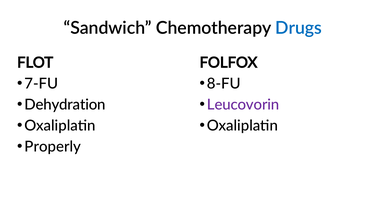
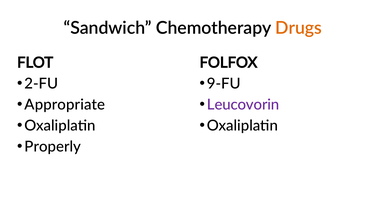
Drugs colour: blue -> orange (298, 28)
7-FU: 7-FU -> 2-FU (41, 83)
8-FU: 8-FU -> 9-FU (224, 83)
Dehydration: Dehydration -> Appropriate (65, 104)
